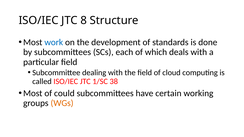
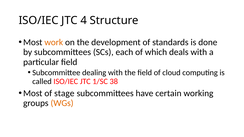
8: 8 -> 4 (84, 20)
work colour: blue -> orange (54, 42)
could: could -> stage (64, 93)
